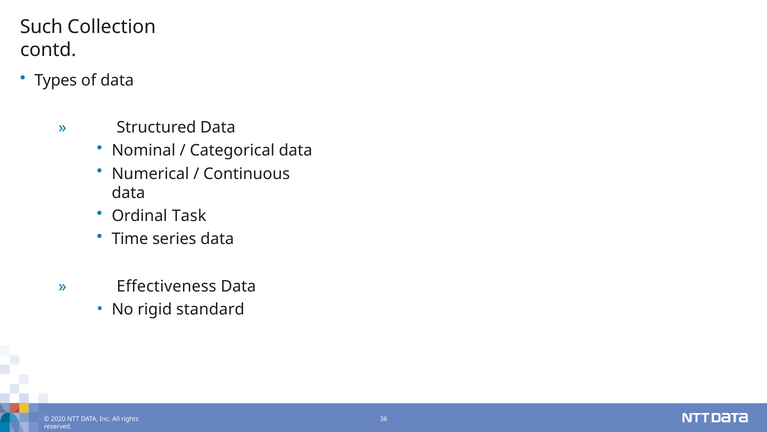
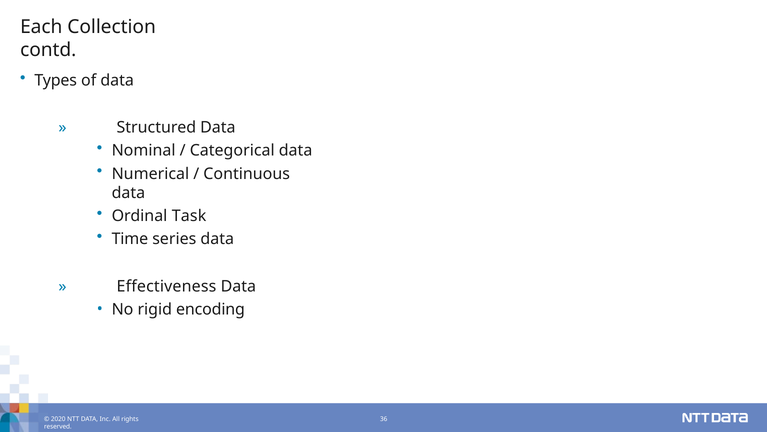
Such: Such -> Each (41, 27)
standard: standard -> encoding (211, 309)
